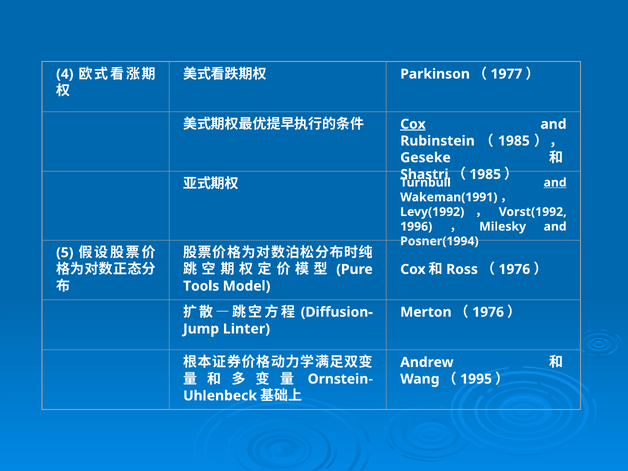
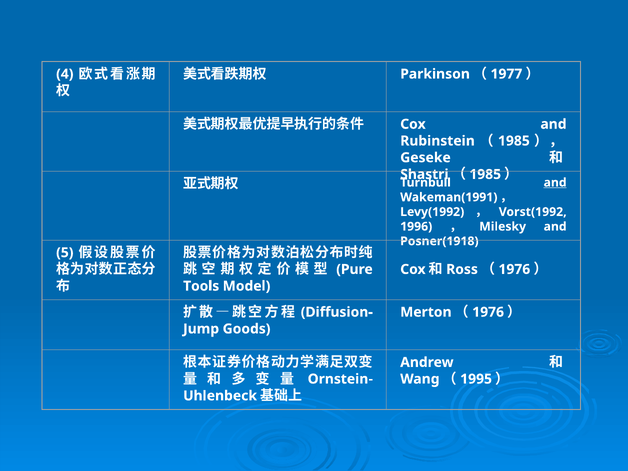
Cox underline: present -> none (413, 124)
Posner(1994: Posner(1994 -> Posner(1918 (439, 241)
Linter: Linter -> Goods (247, 329)
